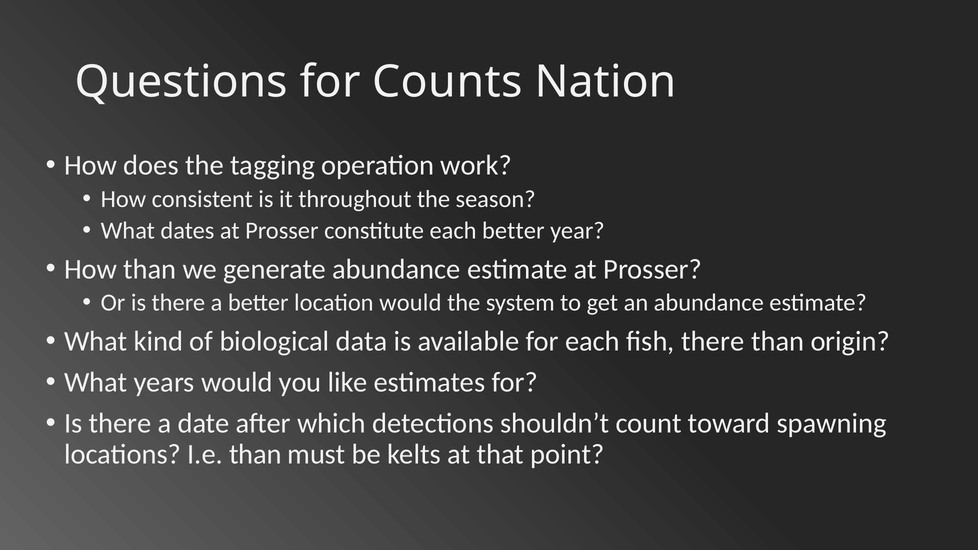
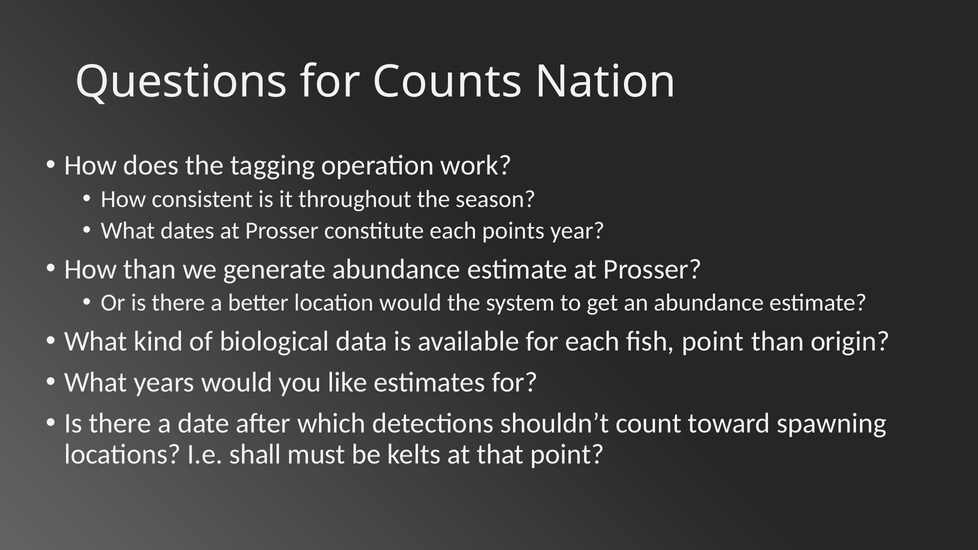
each better: better -> points (513, 230)
fish there: there -> point (713, 342)
I.e than: than -> shall (255, 454)
